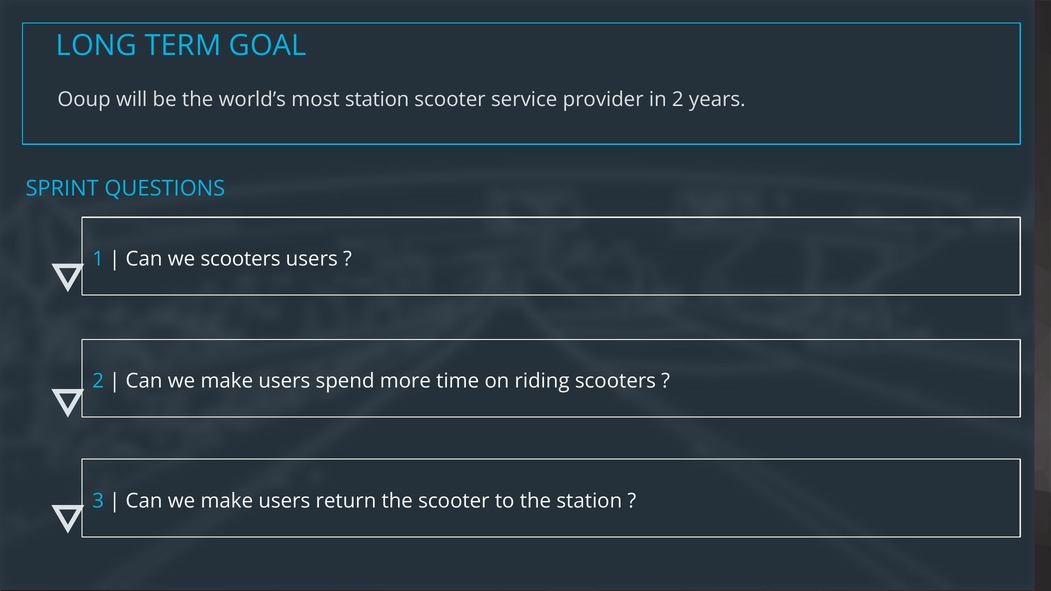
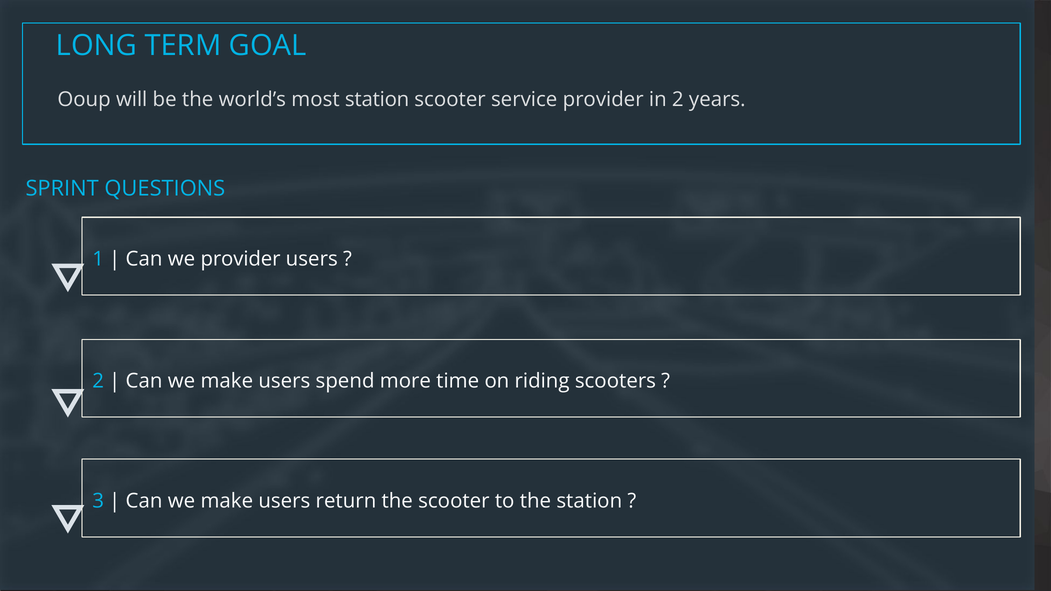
we scooters: scooters -> provider (240, 259)
